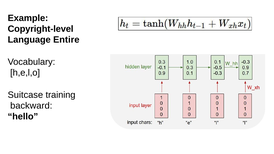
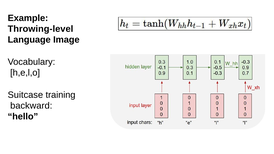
Copyright-level: Copyright-level -> Throwing-level (40, 29)
Entire: Entire -> Image (66, 40)
